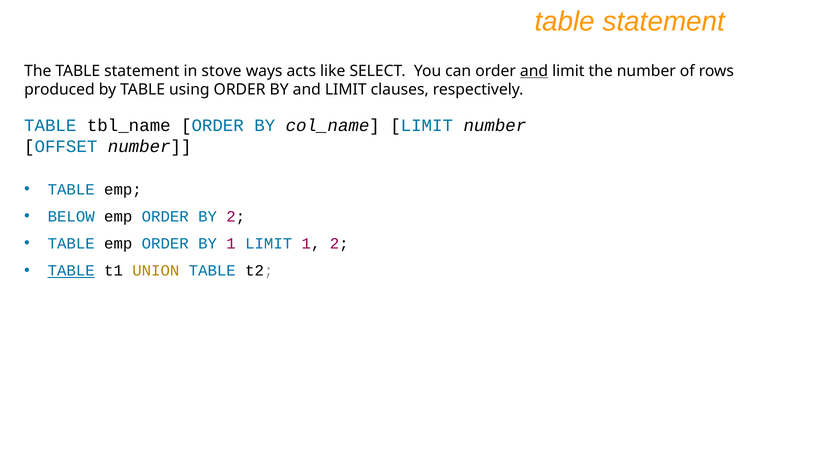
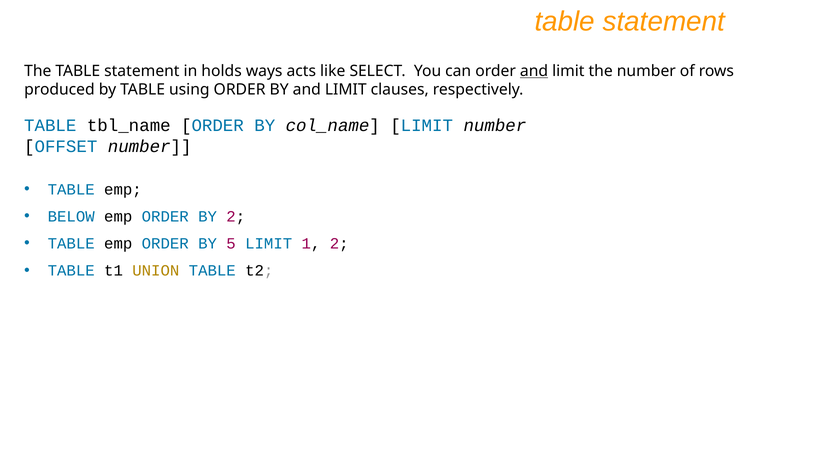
stove: stove -> holds (222, 71)
BY 1: 1 -> 5 (231, 244)
TABLE underline: present -> none (71, 271)
